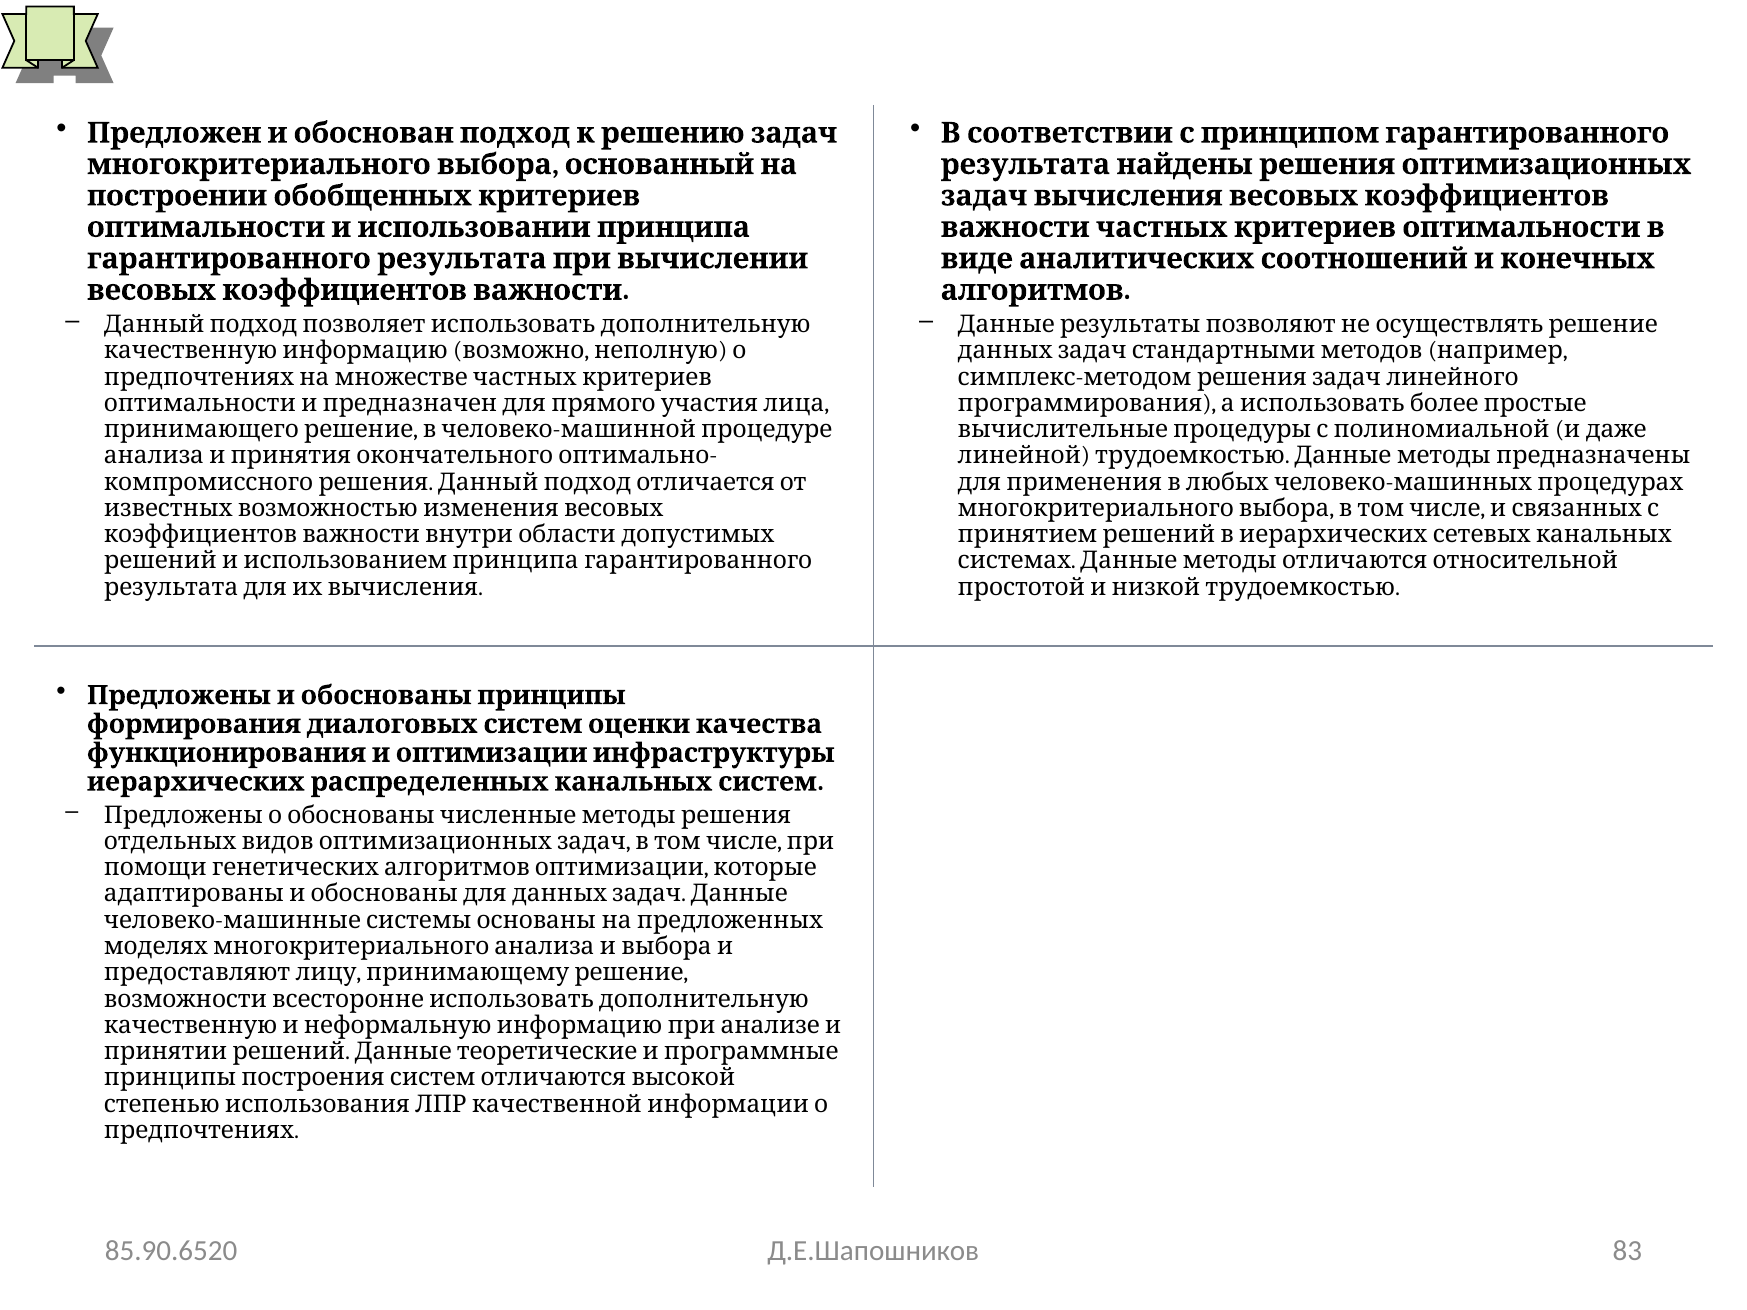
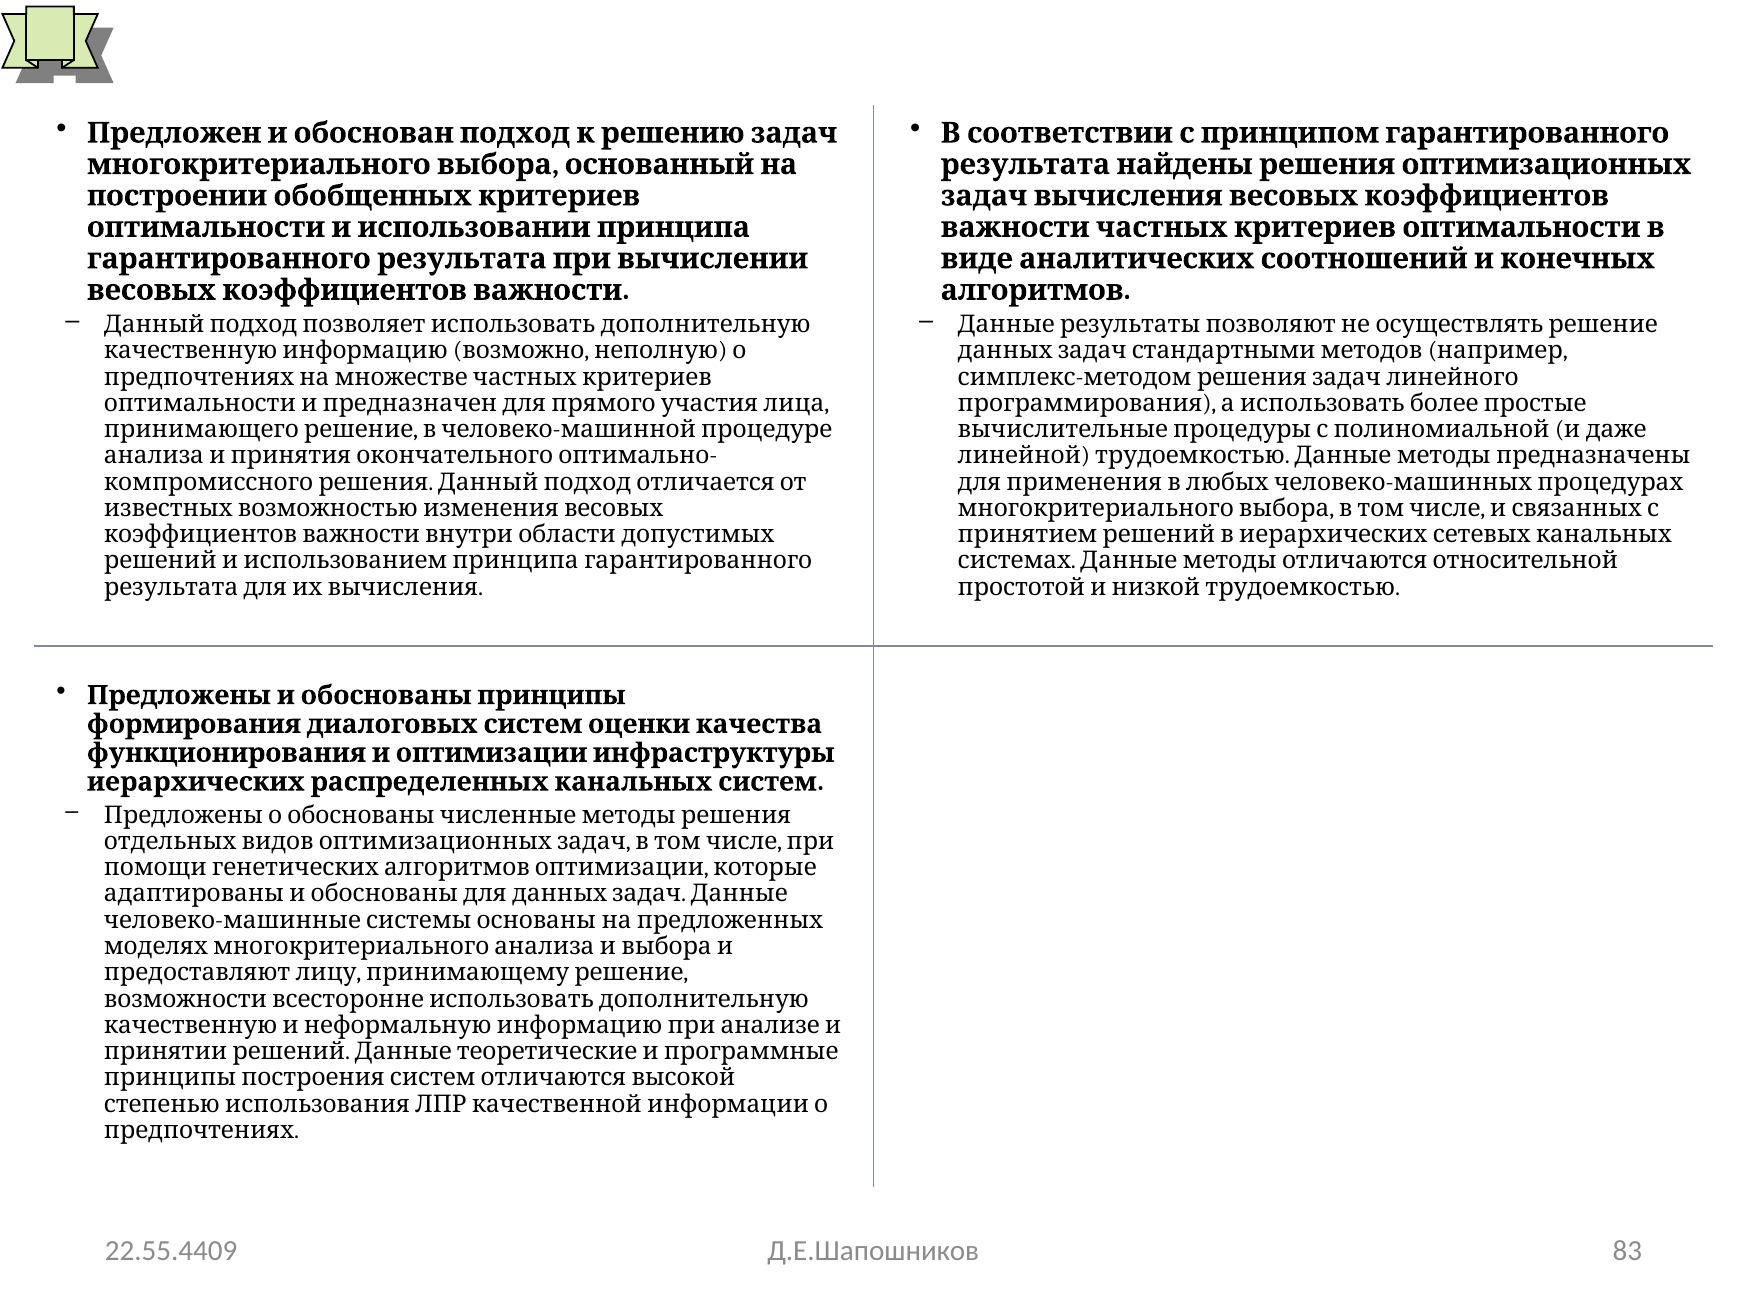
85.90.6520: 85.90.6520 -> 22.55.4409 (171, 1251)
